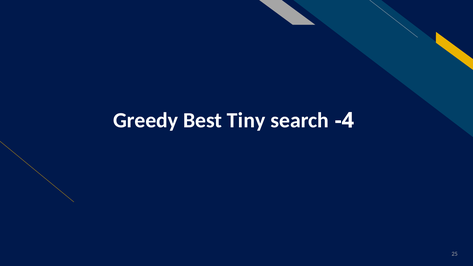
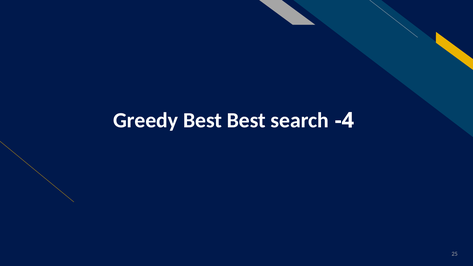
Best Tiny: Tiny -> Best (246, 120)
